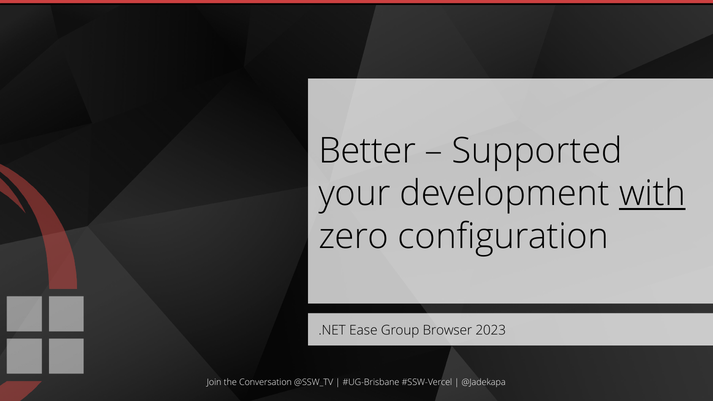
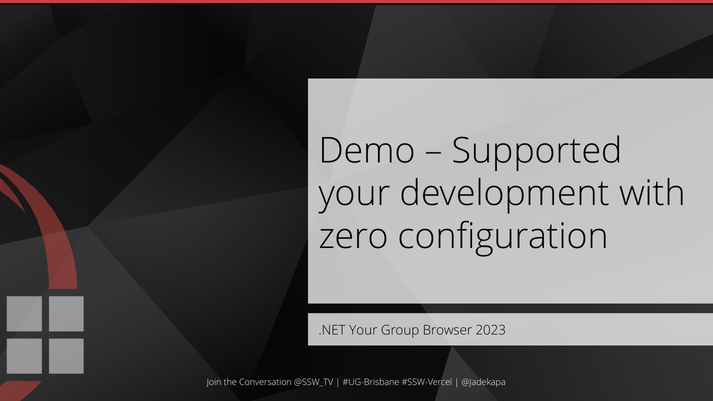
Better: Better -> Demo (367, 151)
with underline: present -> none (652, 194)
.NET Ease: Ease -> Your (363, 330)
